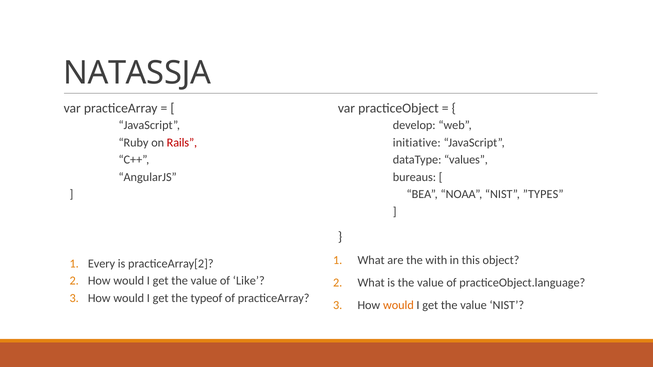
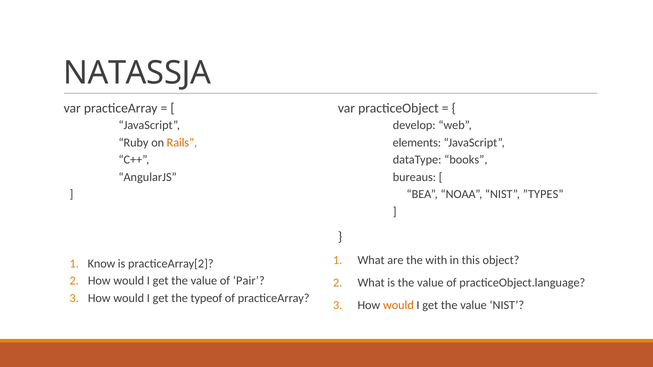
Rails colour: red -> orange (182, 143)
initiative: initiative -> elements (417, 143)
values: values -> books (466, 160)
Every: Every -> Know (102, 264)
Like: Like -> Pair (249, 281)
